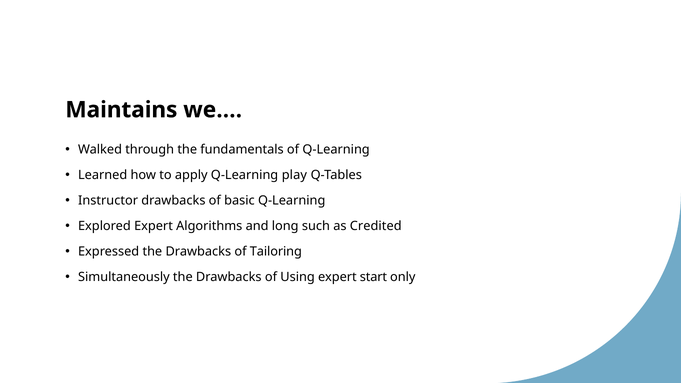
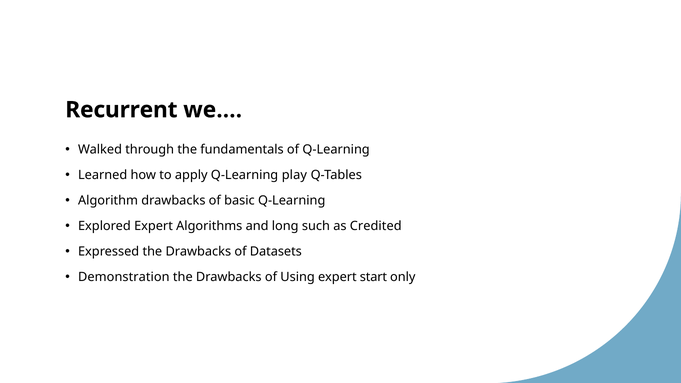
Maintains: Maintains -> Recurrent (121, 110)
Instructor: Instructor -> Algorithm (108, 201)
Tailoring: Tailoring -> Datasets (276, 252)
Simultaneously: Simultaneously -> Demonstration (124, 277)
